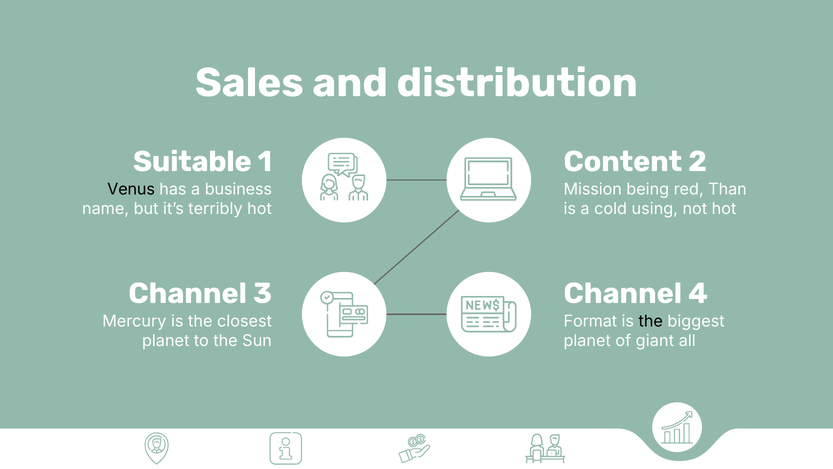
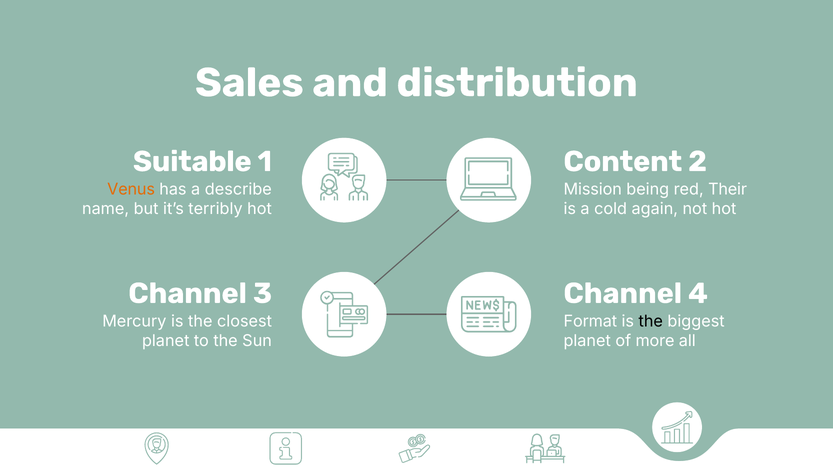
Venus colour: black -> orange (131, 189)
business: business -> describe (238, 189)
Than: Than -> Their (728, 189)
using: using -> again (655, 209)
giant: giant -> more (655, 340)
